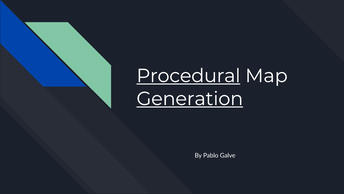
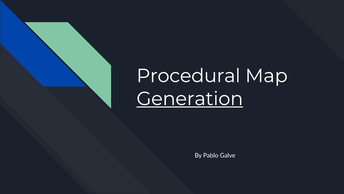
Procedural underline: present -> none (188, 76)
